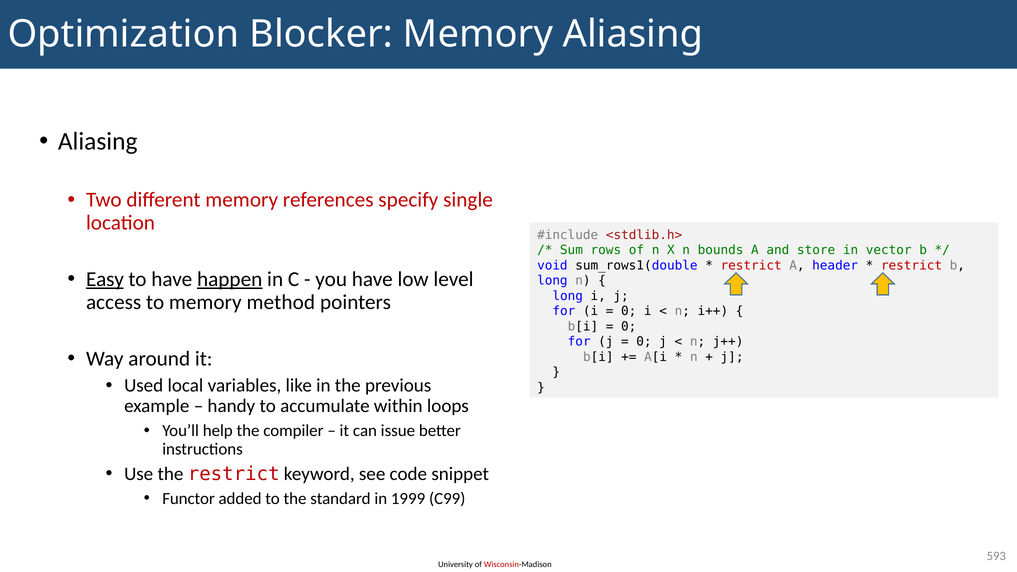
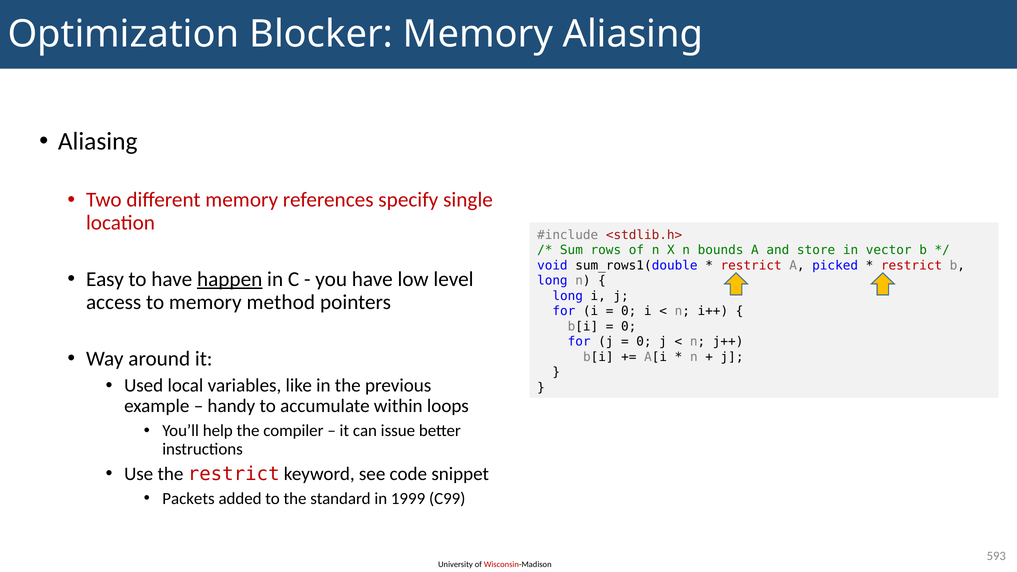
header: header -> picked (835, 265)
Easy underline: present -> none (105, 279)
Functor: Functor -> Packets (188, 499)
